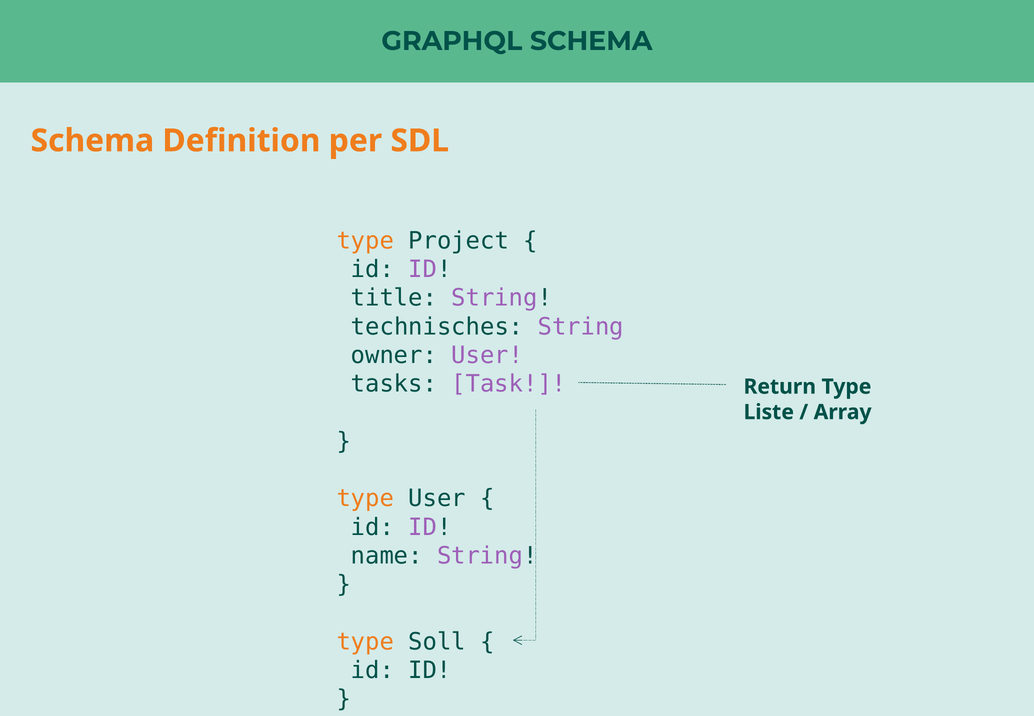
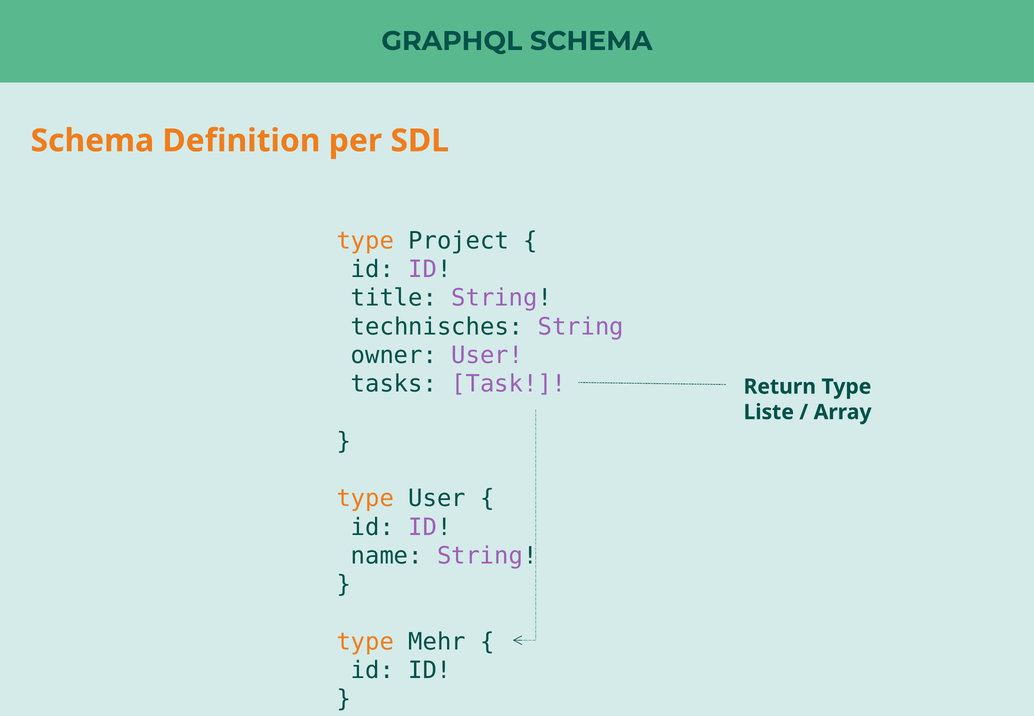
Soll: Soll -> Mehr (437, 642)
